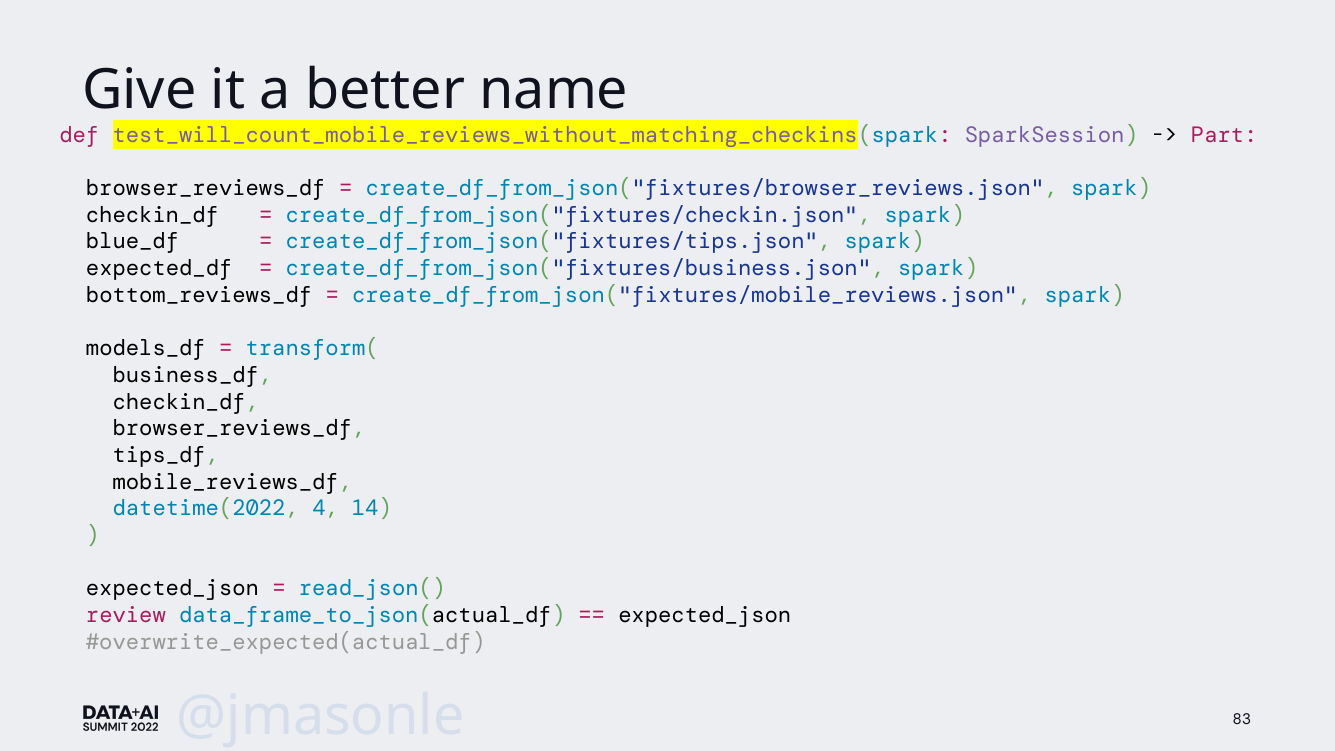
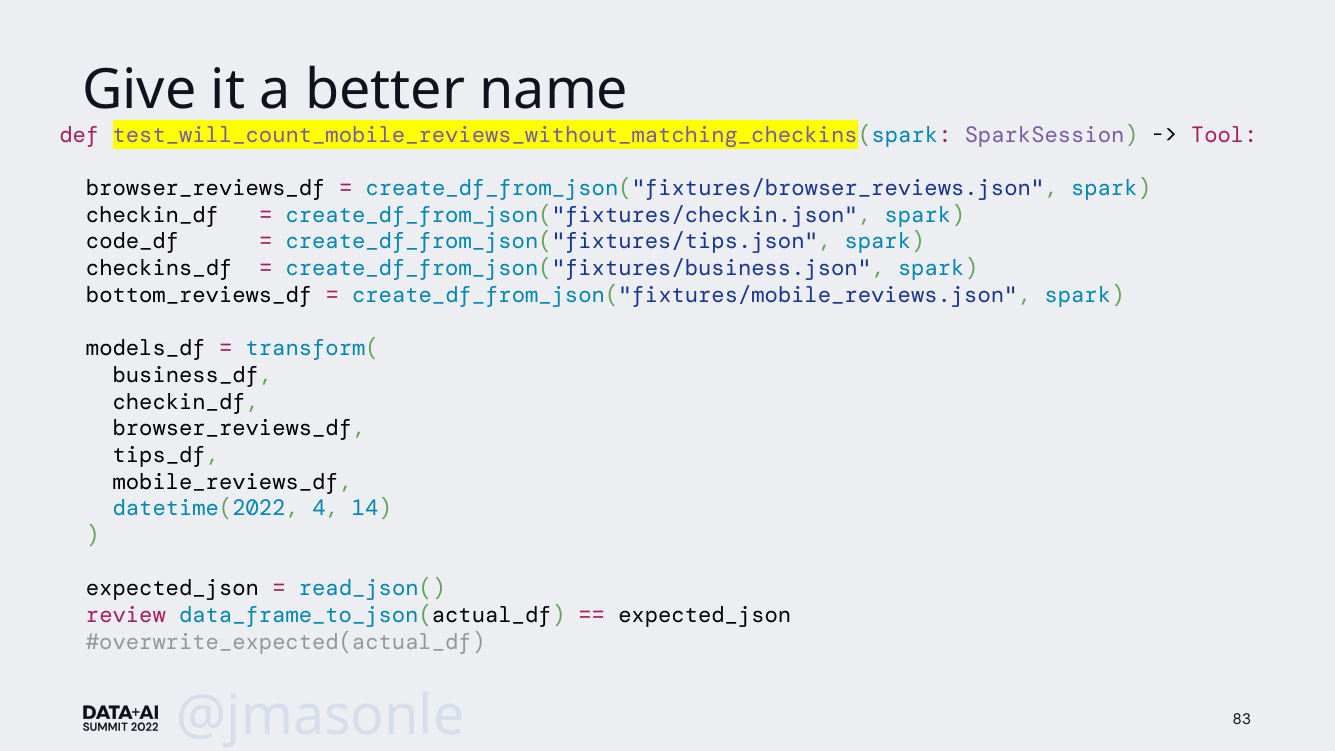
Part: Part -> Tool (1224, 135)
blue_df: blue_df -> code_df (133, 242)
expected_df: expected_df -> checkins_df (159, 268)
